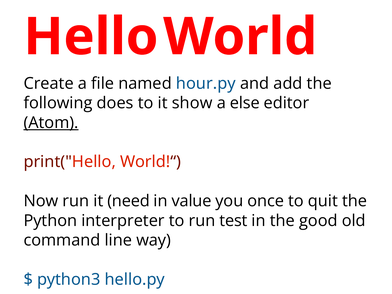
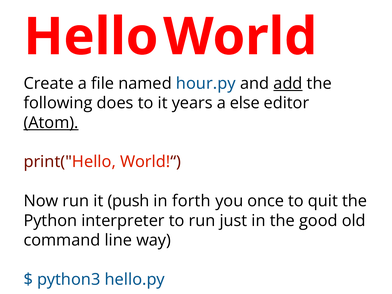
add underline: none -> present (288, 83)
show: show -> years (192, 103)
need: need -> push (129, 201)
value: value -> forth (191, 201)
test: test -> just (233, 221)
